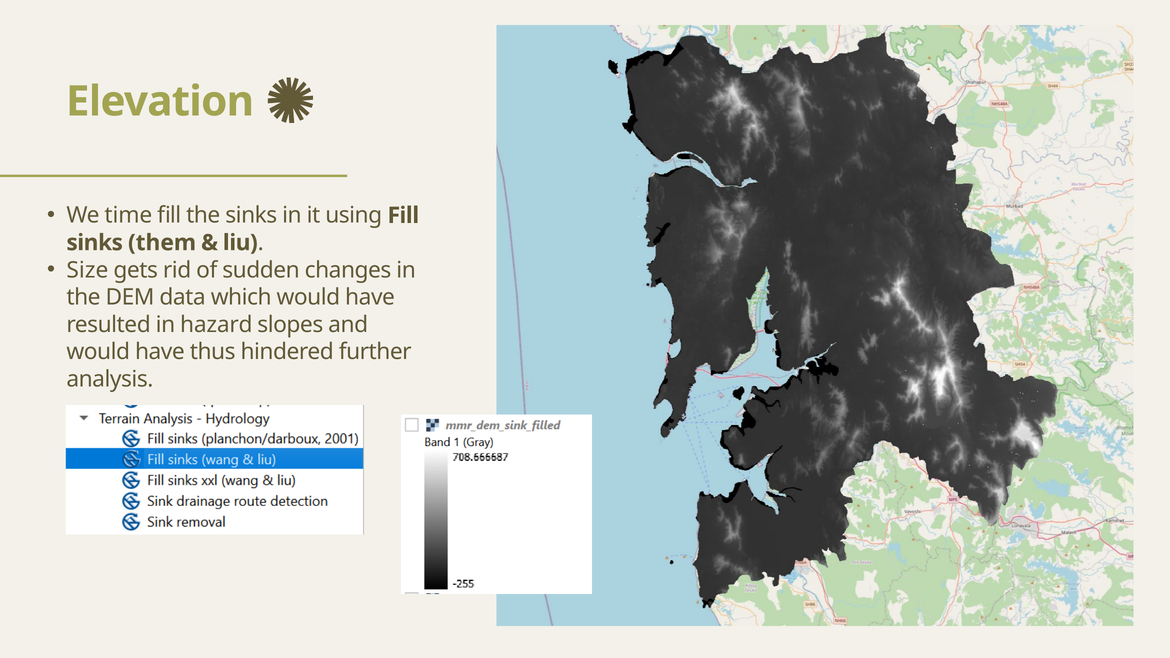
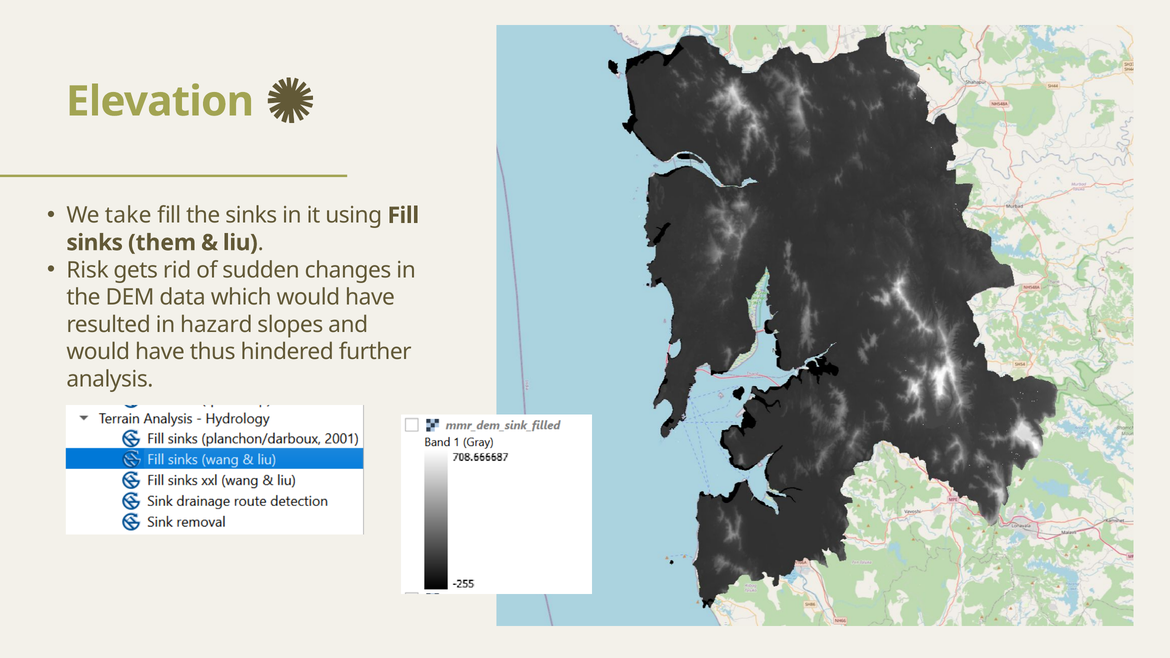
time: time -> take (128, 215)
Size: Size -> Risk (88, 270)
